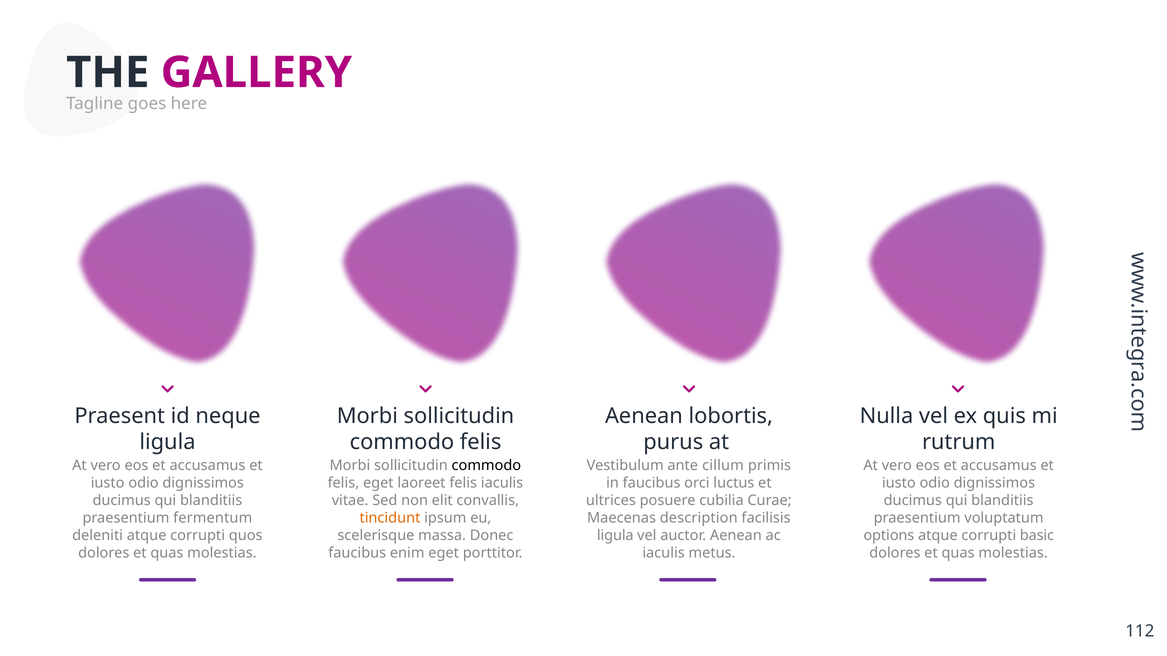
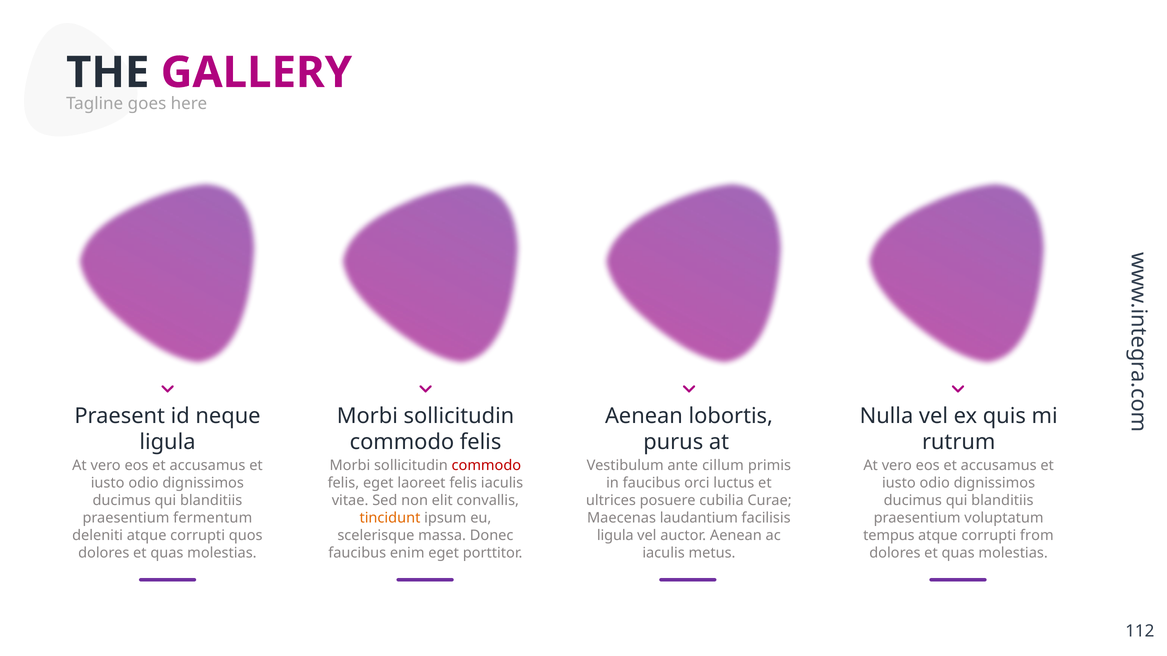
commodo colour: black -> red (486, 466)
description: description -> laudantium (699, 519)
options: options -> tempus (889, 536)
basic: basic -> from (1037, 536)
